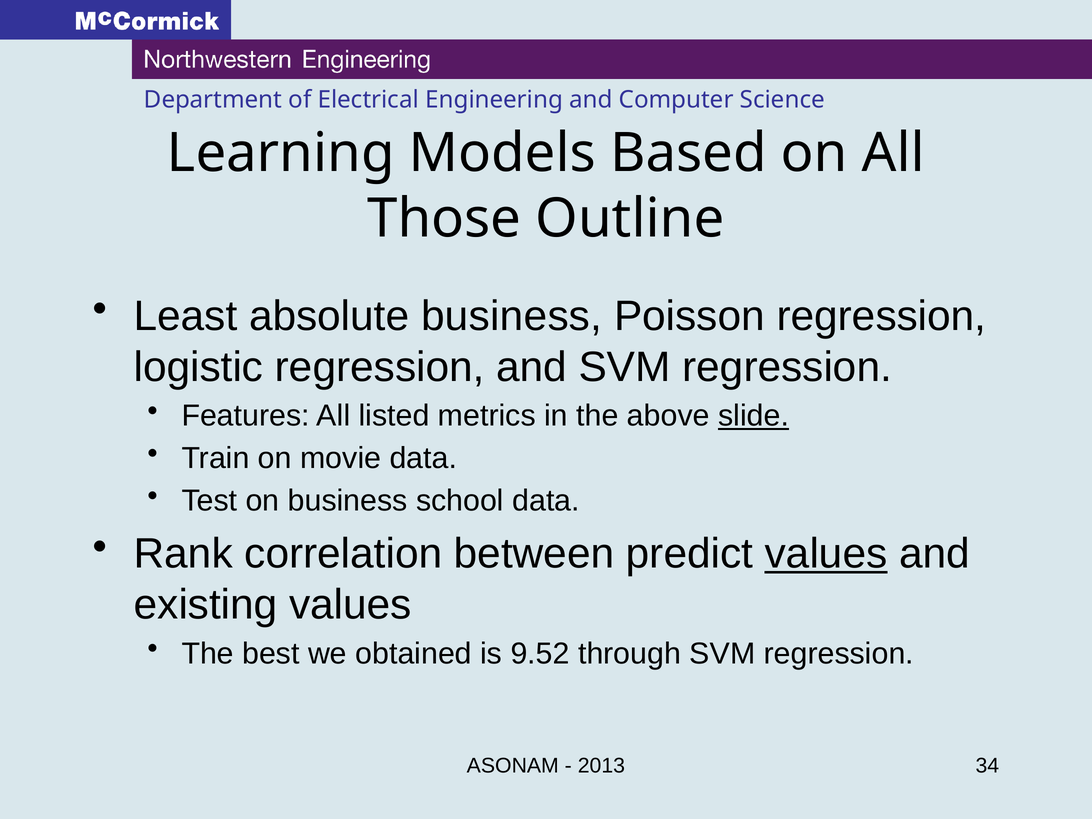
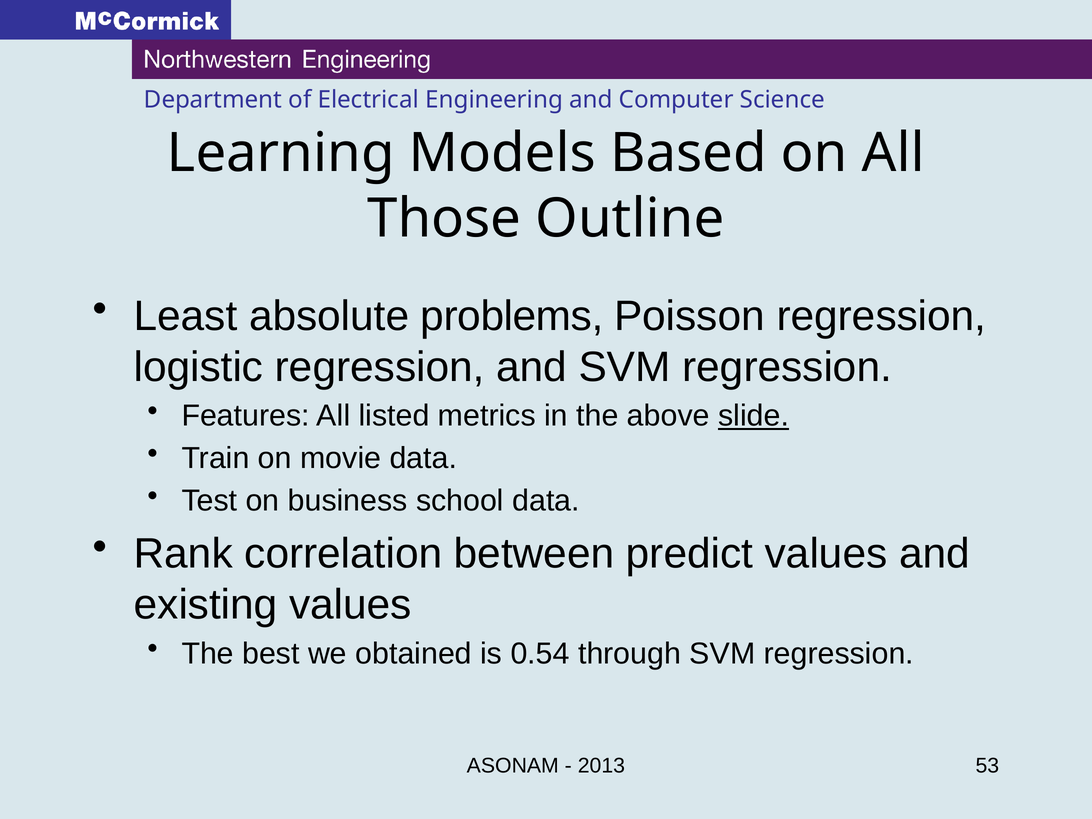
absolute business: business -> problems (512, 316)
values underline: present -> none (826, 554)
9.52: 9.52 -> 0.54 (540, 654)
34: 34 -> 53 (987, 766)
